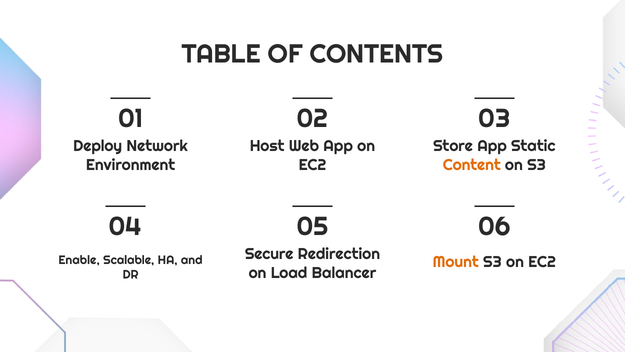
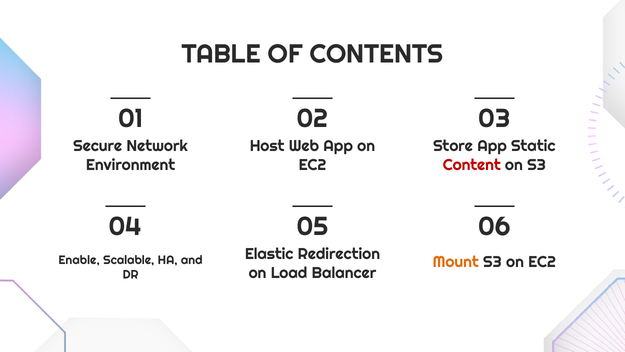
Deploy: Deploy -> Secure (98, 146)
Content colour: orange -> red (472, 165)
Secure: Secure -> Elastic (269, 254)
